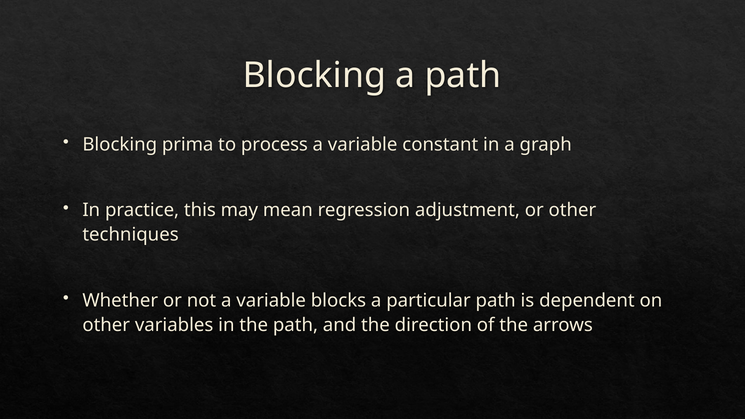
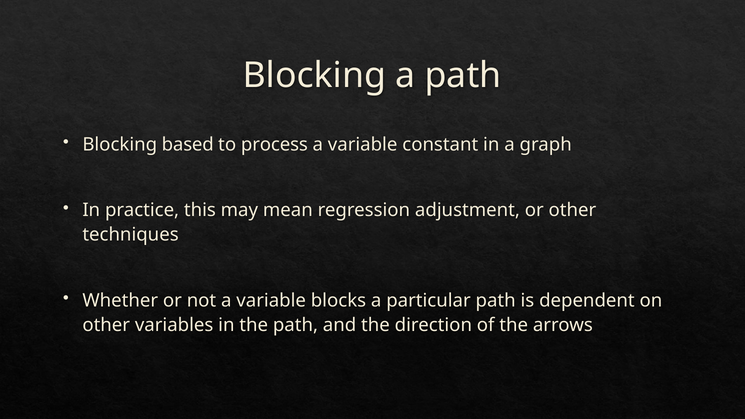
prima: prima -> based (188, 144)
